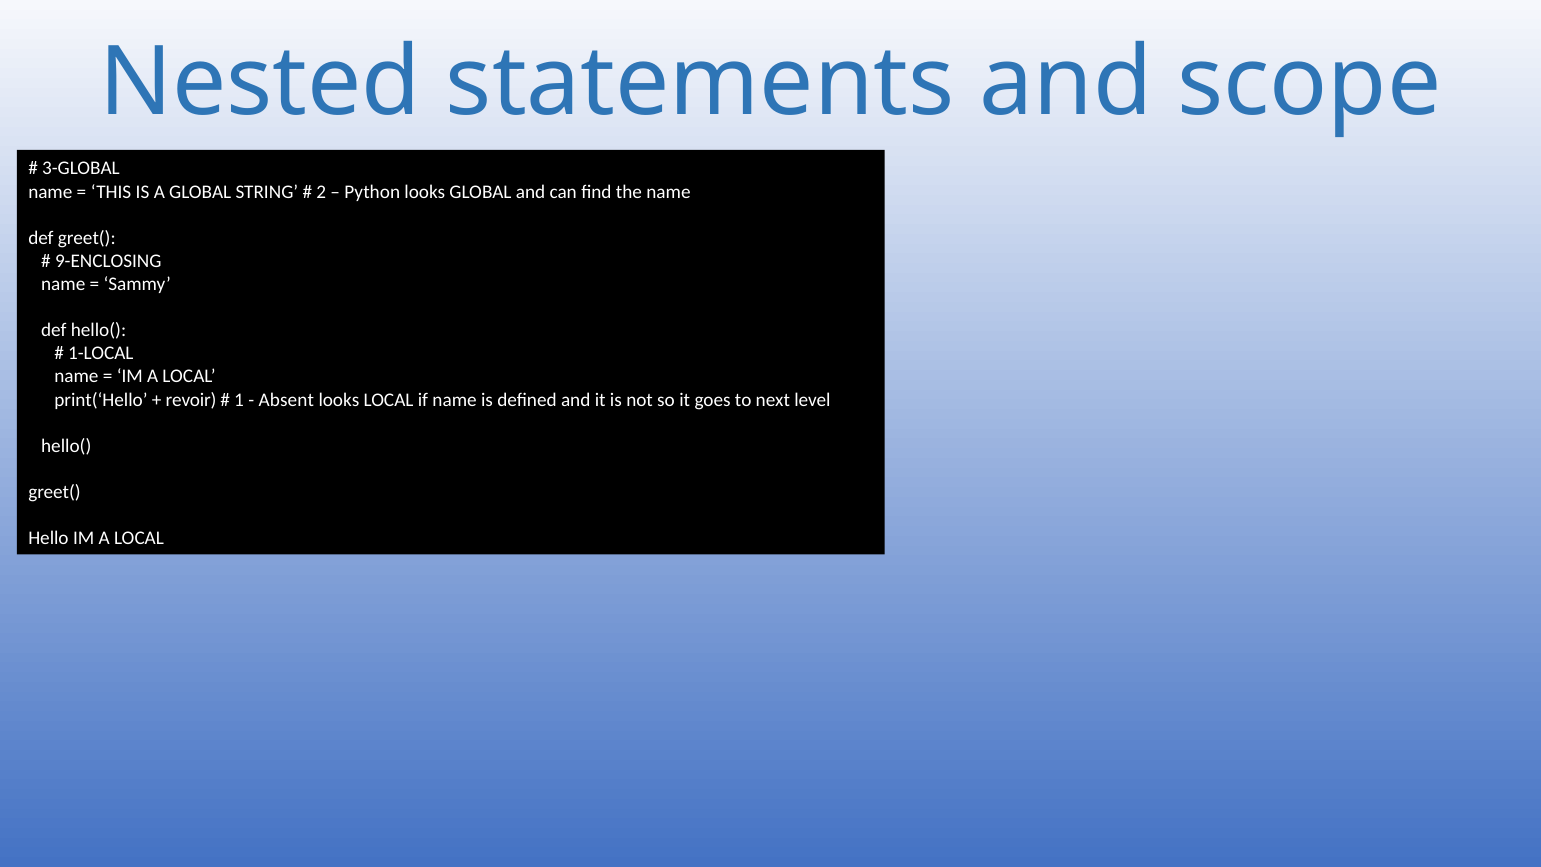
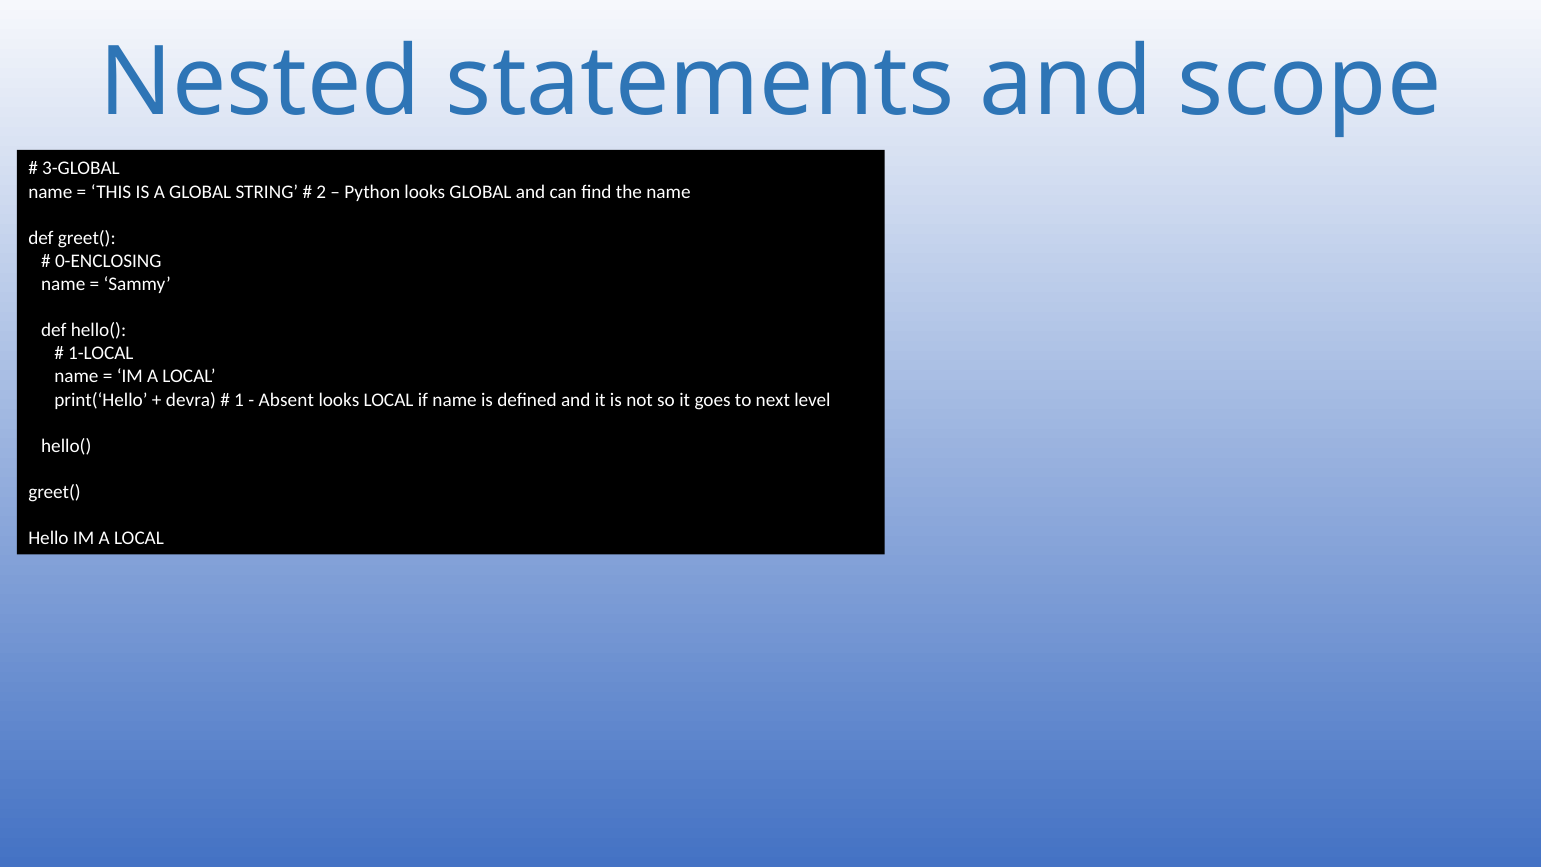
9-ENCLOSING: 9-ENCLOSING -> 0-ENCLOSING (108, 261)
revoir: revoir -> devra (191, 400)
